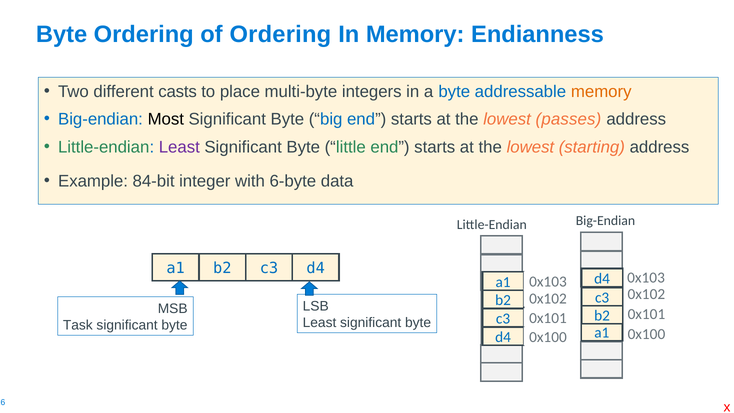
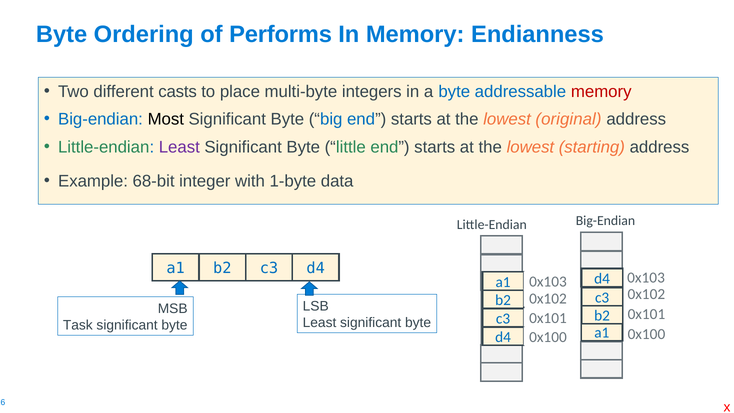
of Ordering: Ordering -> Performs (281, 35)
memory colour: orange -> red (601, 91)
passes: passes -> original (568, 119)
84-bit: 84-bit -> 68-bit (154, 181)
6-byte: 6-byte -> 1-byte (293, 181)
